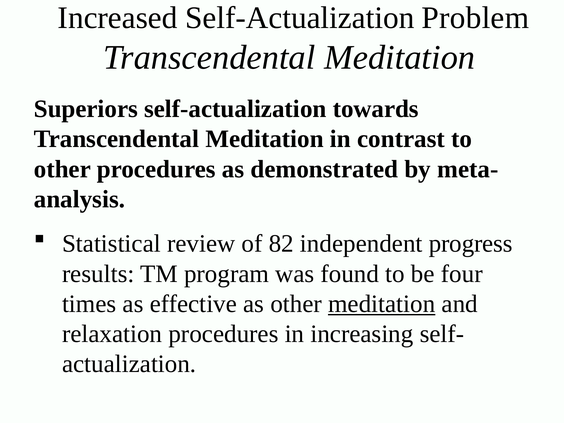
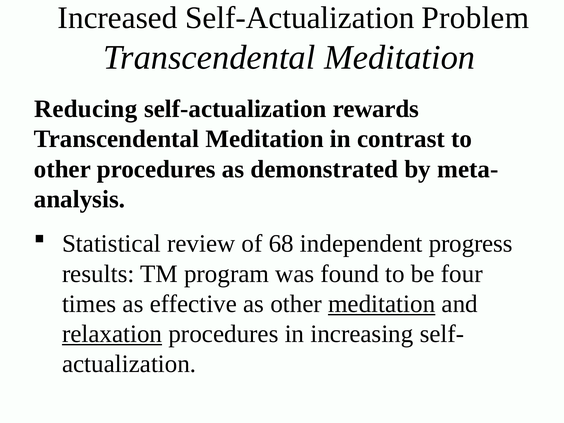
Superiors: Superiors -> Reducing (86, 109)
towards: towards -> rewards (376, 109)
82: 82 -> 68 (281, 244)
relaxation underline: none -> present (112, 334)
